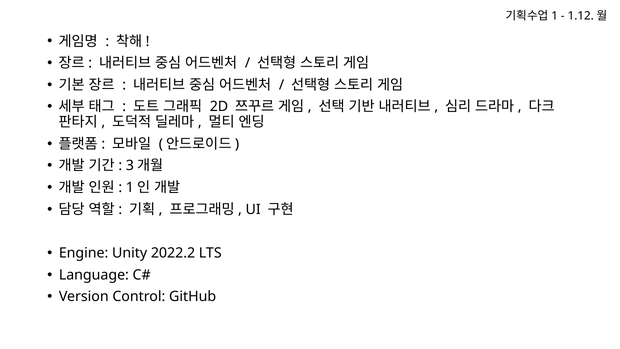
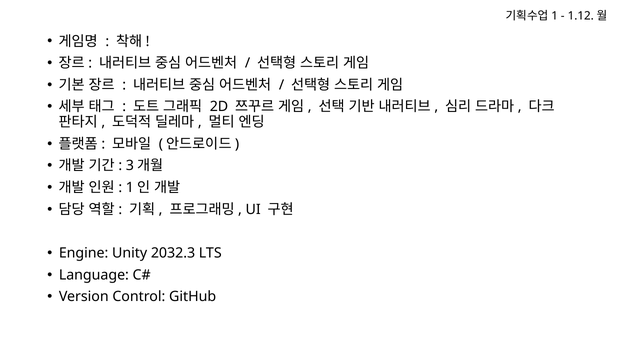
2022.2: 2022.2 -> 2032.3 (173, 253)
